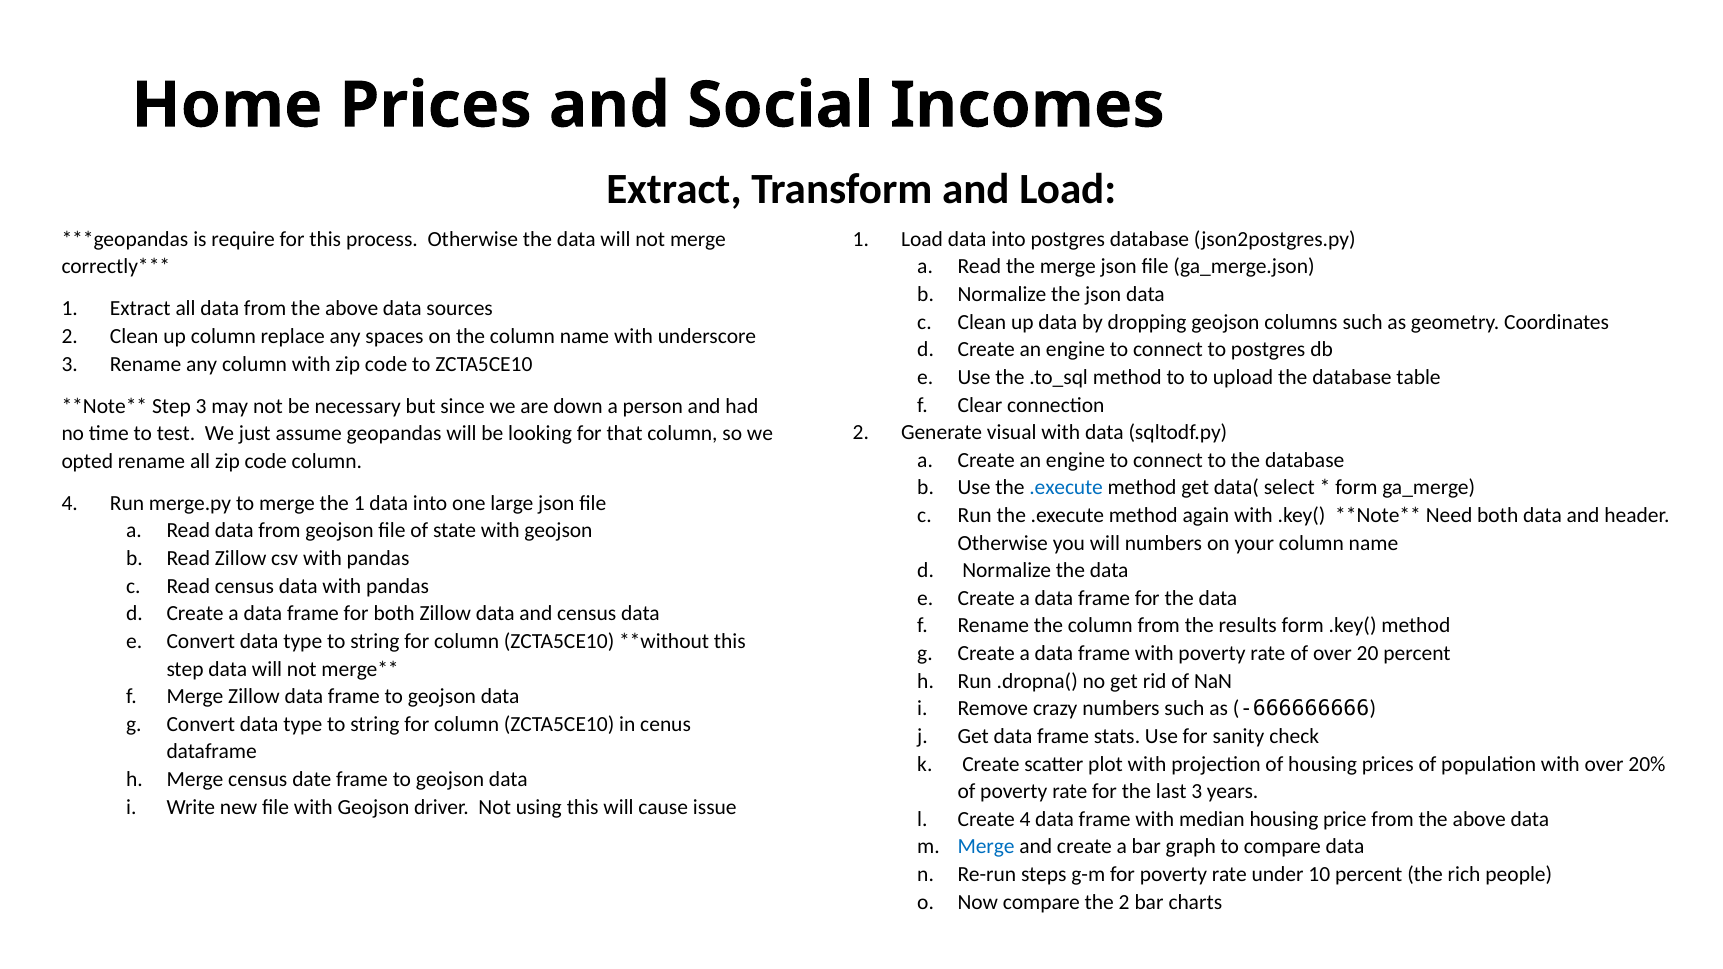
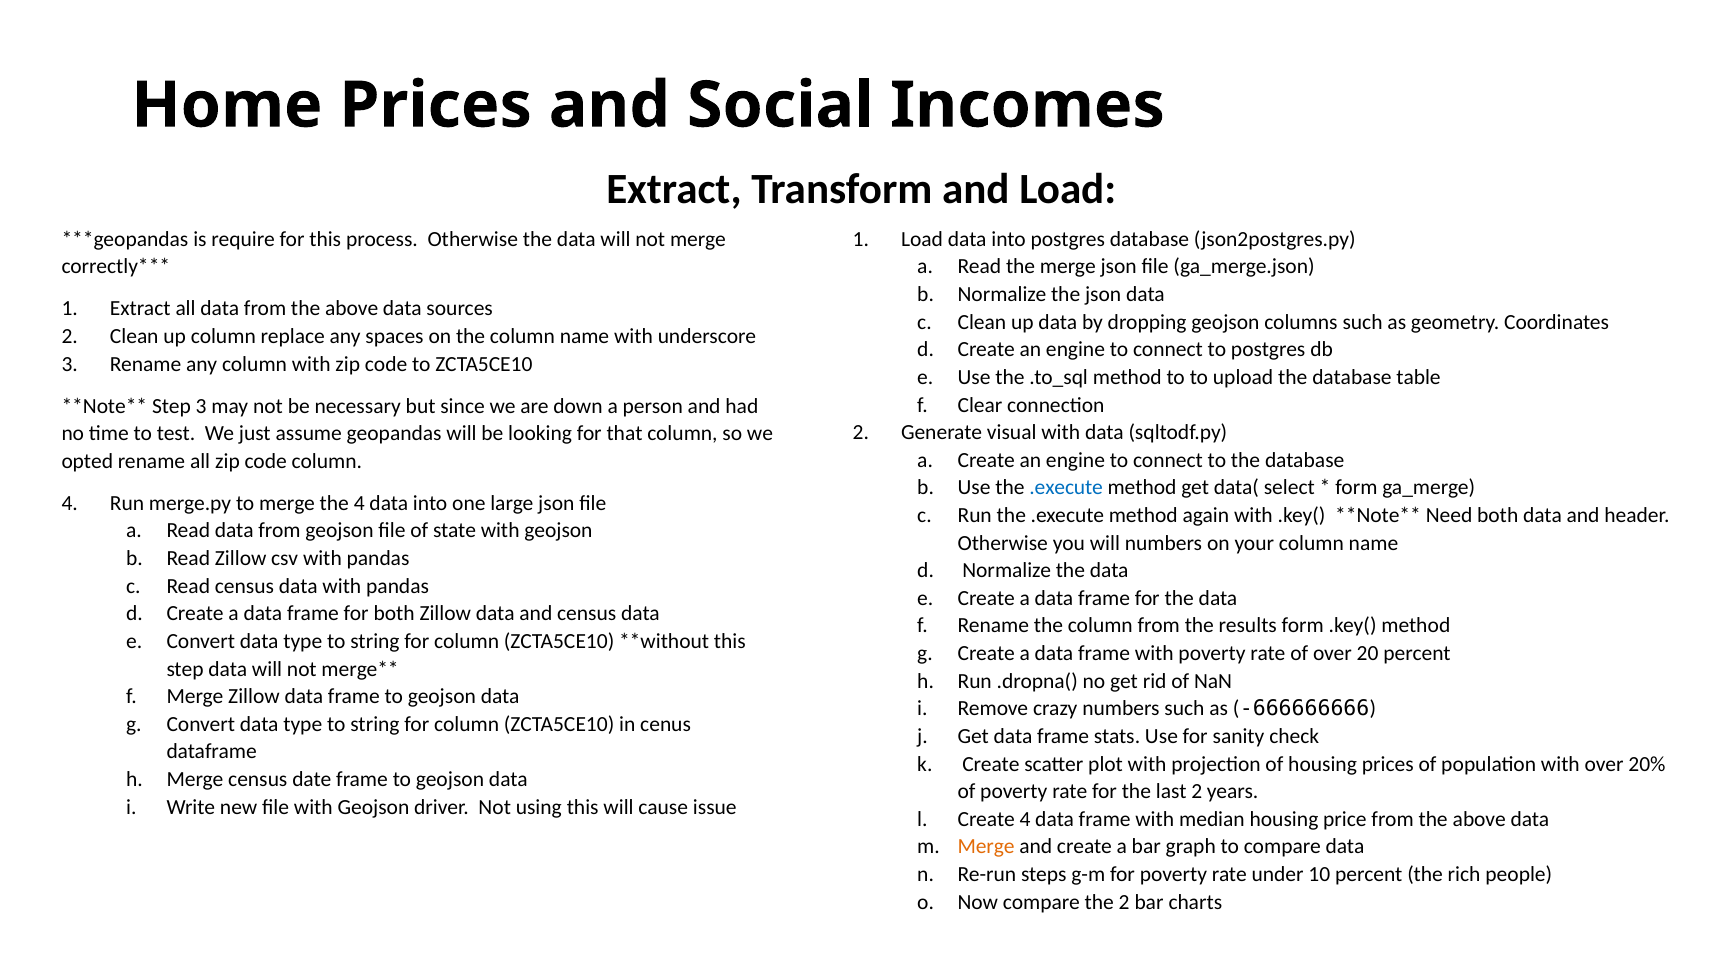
the 1: 1 -> 4 (359, 503)
last 3: 3 -> 2 (1197, 792)
Merge colour: blue -> orange (986, 847)
